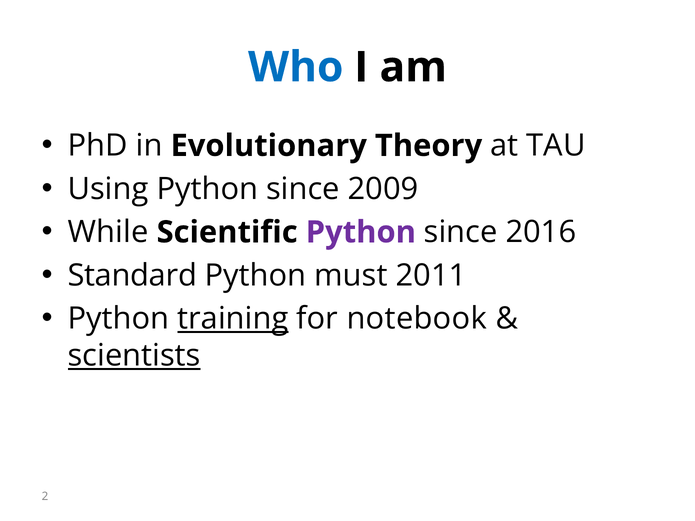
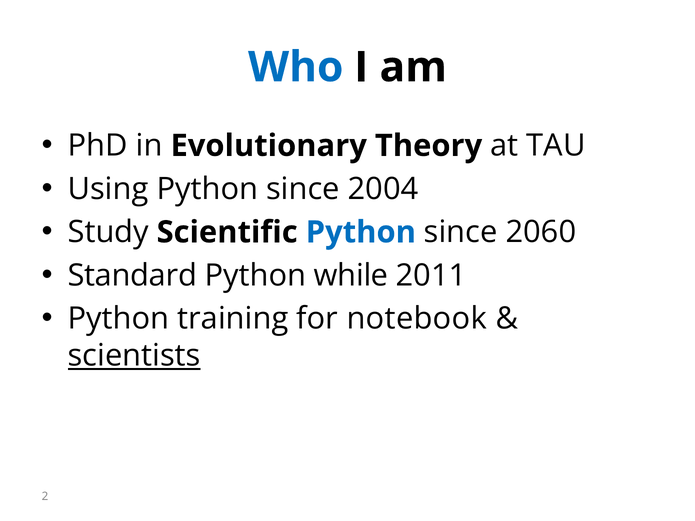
2009: 2009 -> 2004 (383, 189)
While: While -> Study (108, 232)
Python colour: purple -> blue (361, 232)
2016: 2016 -> 2060 (541, 232)
must: must -> while (351, 276)
training underline: present -> none (233, 319)
